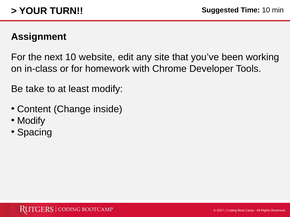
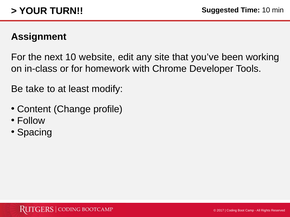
inside: inside -> profile (108, 109)
Modify: Modify -> Follow (31, 121)
